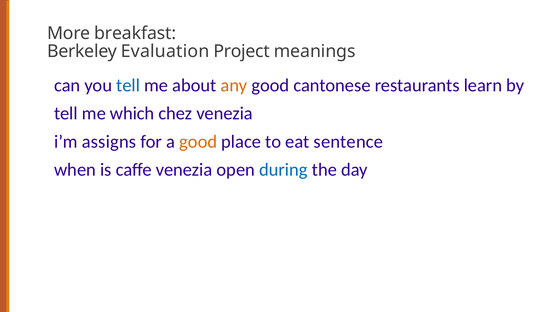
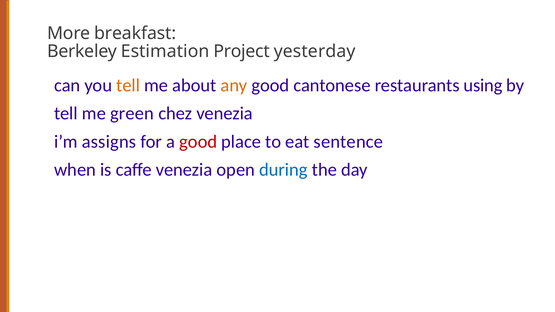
Evaluation: Evaluation -> Estimation (165, 51)
meanings: meanings -> yesterday (315, 51)
tell colour: blue -> orange (128, 86)
learn: learn -> using (483, 86)
which: which -> green (132, 114)
good colour: orange -> red (198, 142)
